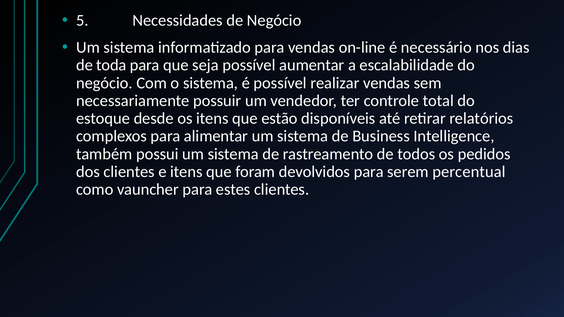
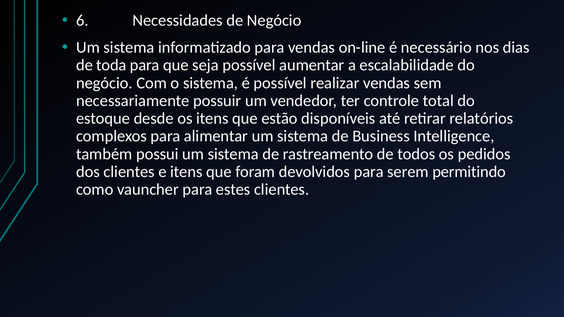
5: 5 -> 6 (82, 20)
percentual: percentual -> permitindo (469, 172)
